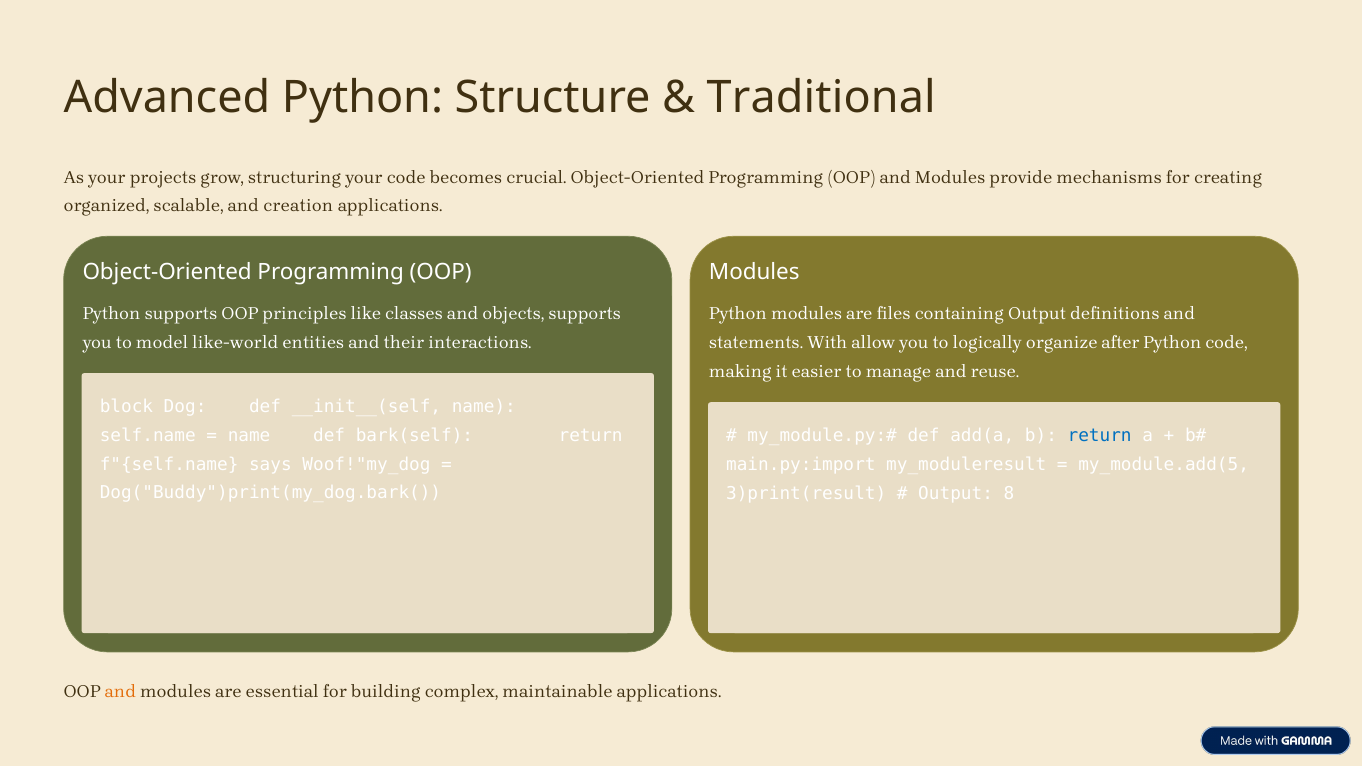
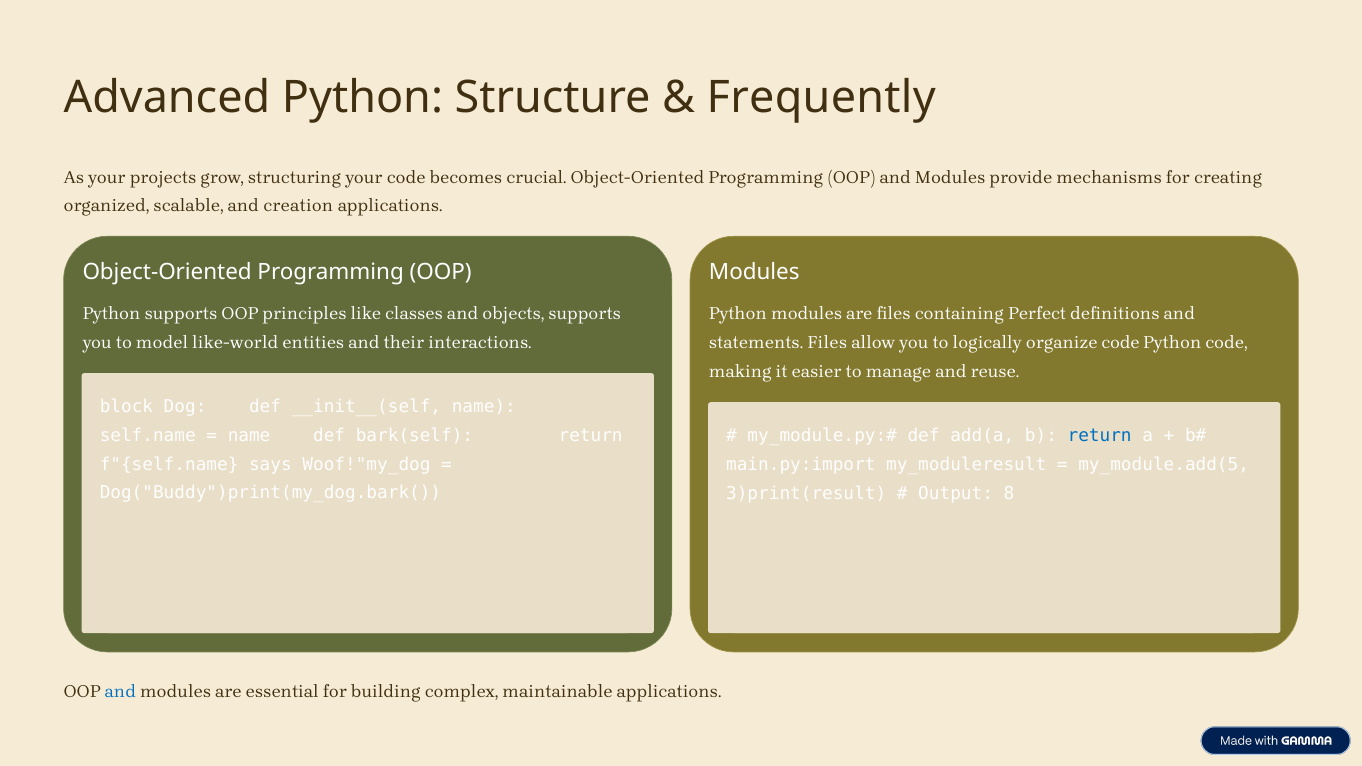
Traditional: Traditional -> Frequently (821, 97)
containing Output: Output -> Perfect (1037, 314)
statements With: With -> Files (827, 343)
organize after: after -> code (1121, 343)
and colour: orange -> blue (120, 692)
